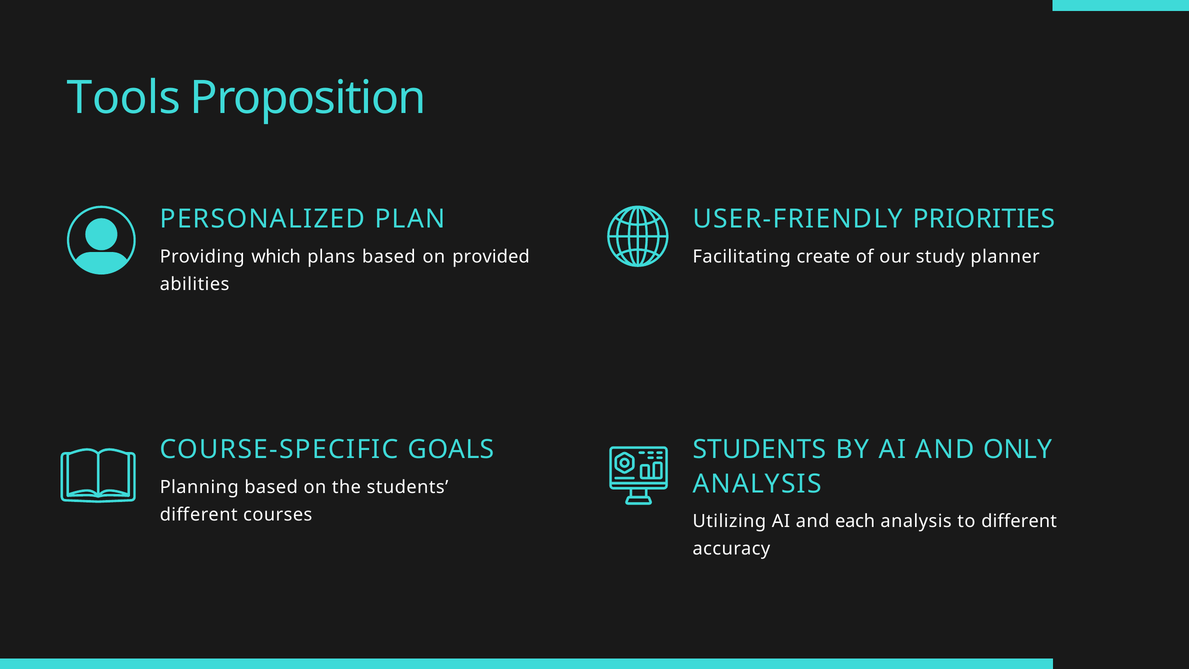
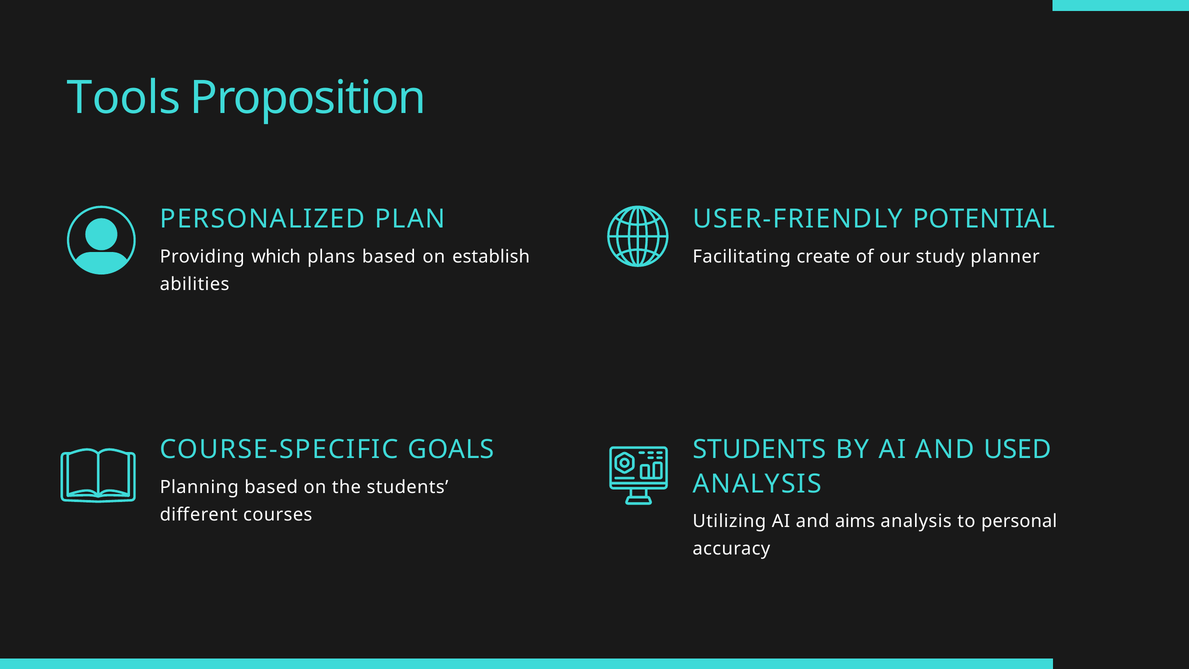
PRIORITIES: PRIORITIES -> POTENTIAL (984, 219)
provided: provided -> establish (491, 257)
ONLY: ONLY -> USED (1018, 450)
each: each -> aims (855, 521)
to different: different -> personal (1019, 521)
